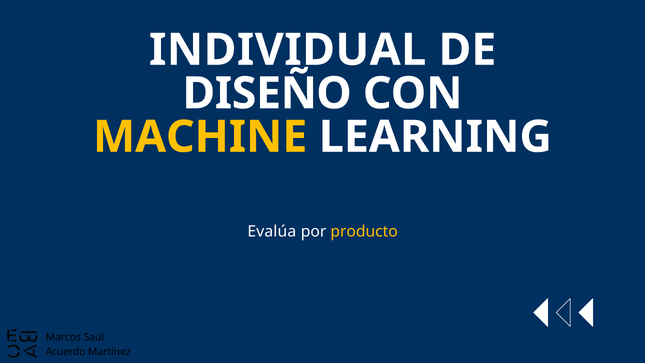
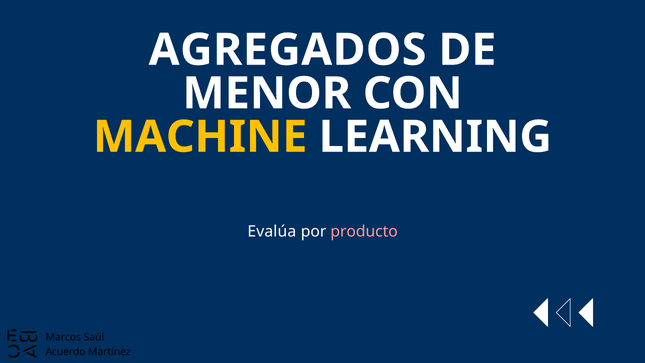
INDIVIDUAL: INDIVIDUAL -> AGREGADOS (288, 50)
DISEÑO: DISEÑO -> MENOR (267, 93)
producto colour: yellow -> pink (364, 231)
